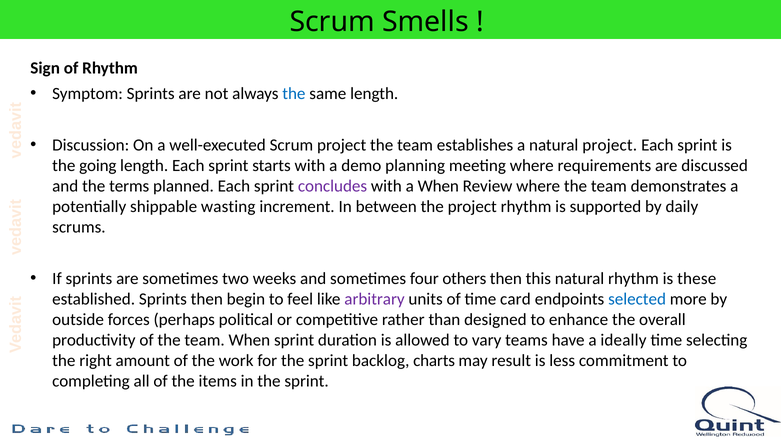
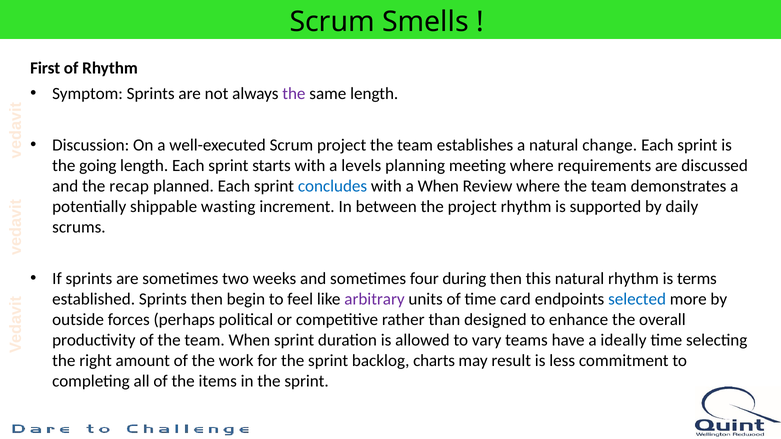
Sign: Sign -> First (45, 68)
the colour: blue -> purple (294, 94)
natural project: project -> change (610, 145)
demo: demo -> levels (361, 166)
terms: terms -> recap (129, 186)
concludes colour: purple -> blue (332, 186)
others: others -> during (464, 279)
these: these -> terms (697, 279)
